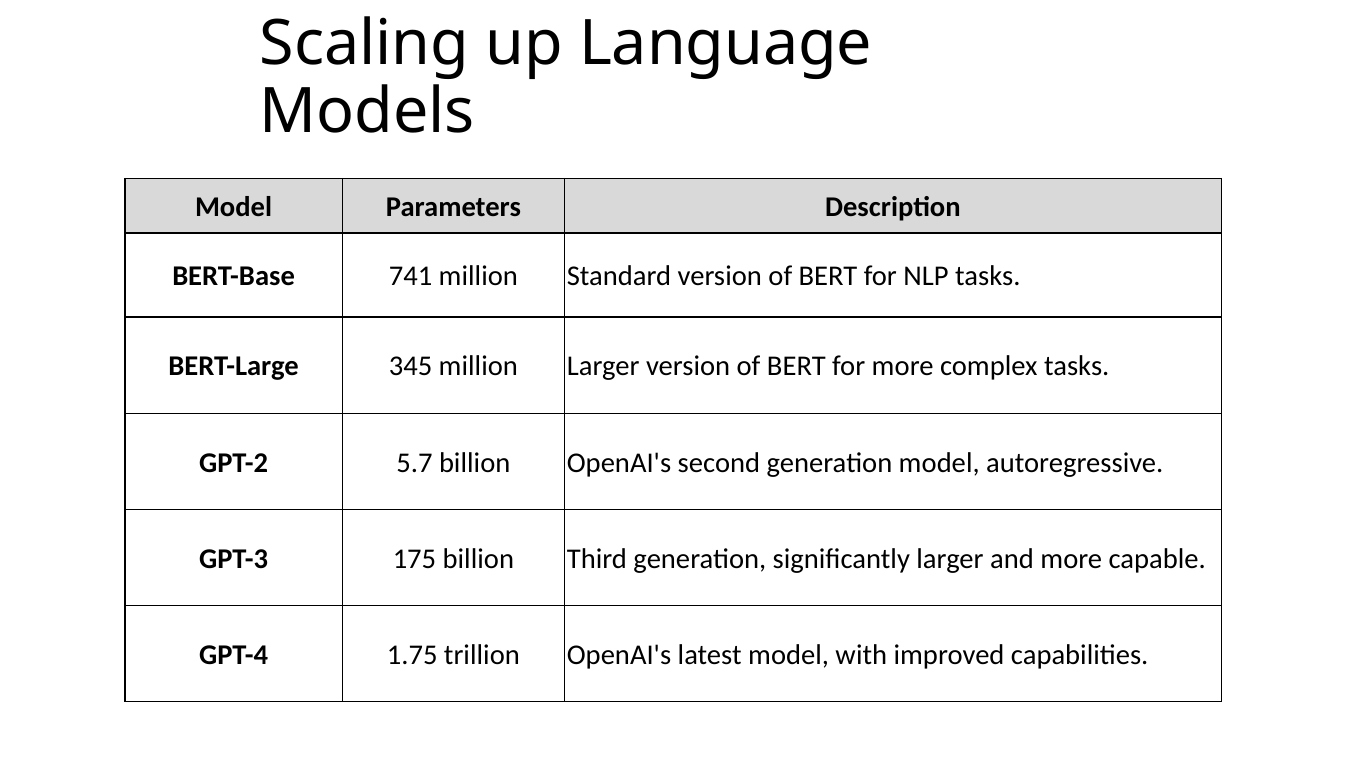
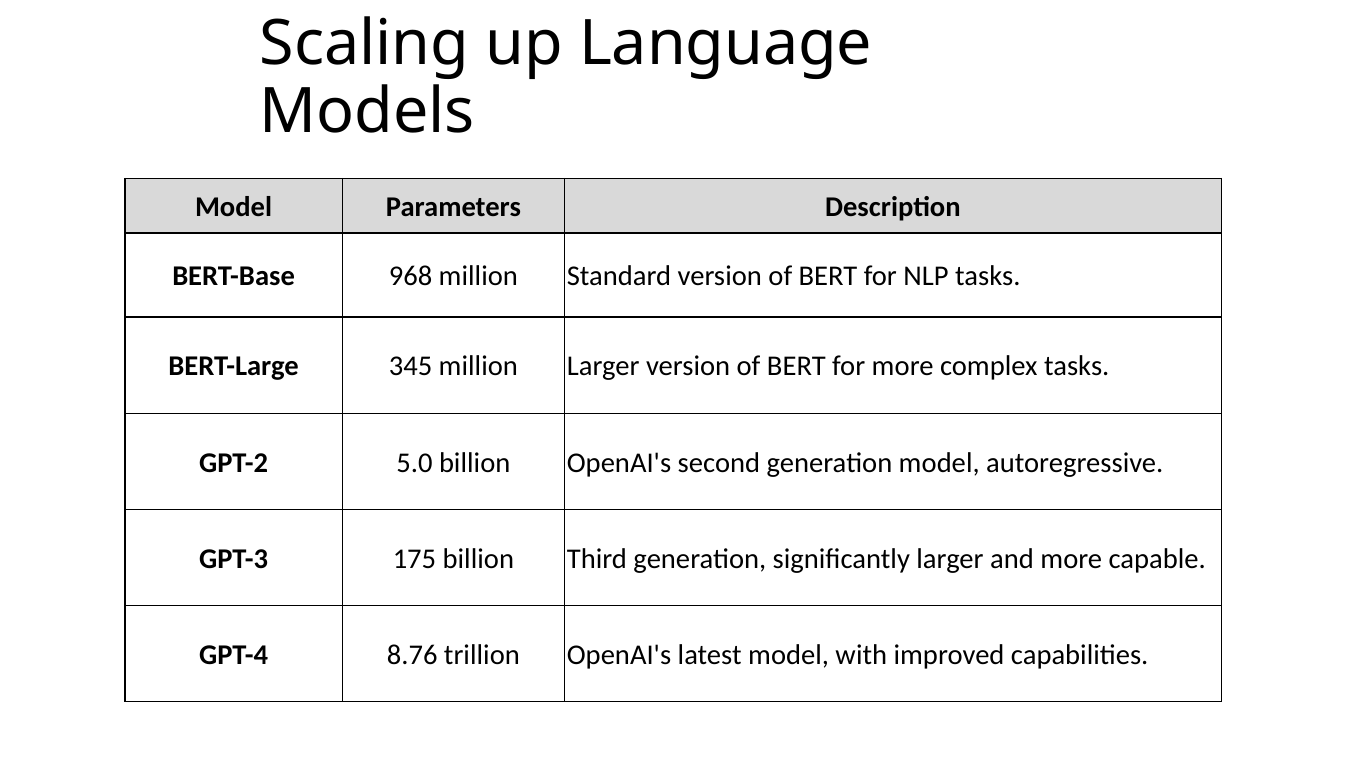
741: 741 -> 968 (411, 277)
5.7: 5.7 -> 5.0 (414, 463)
1.75: 1.75 -> 8.76 (412, 655)
